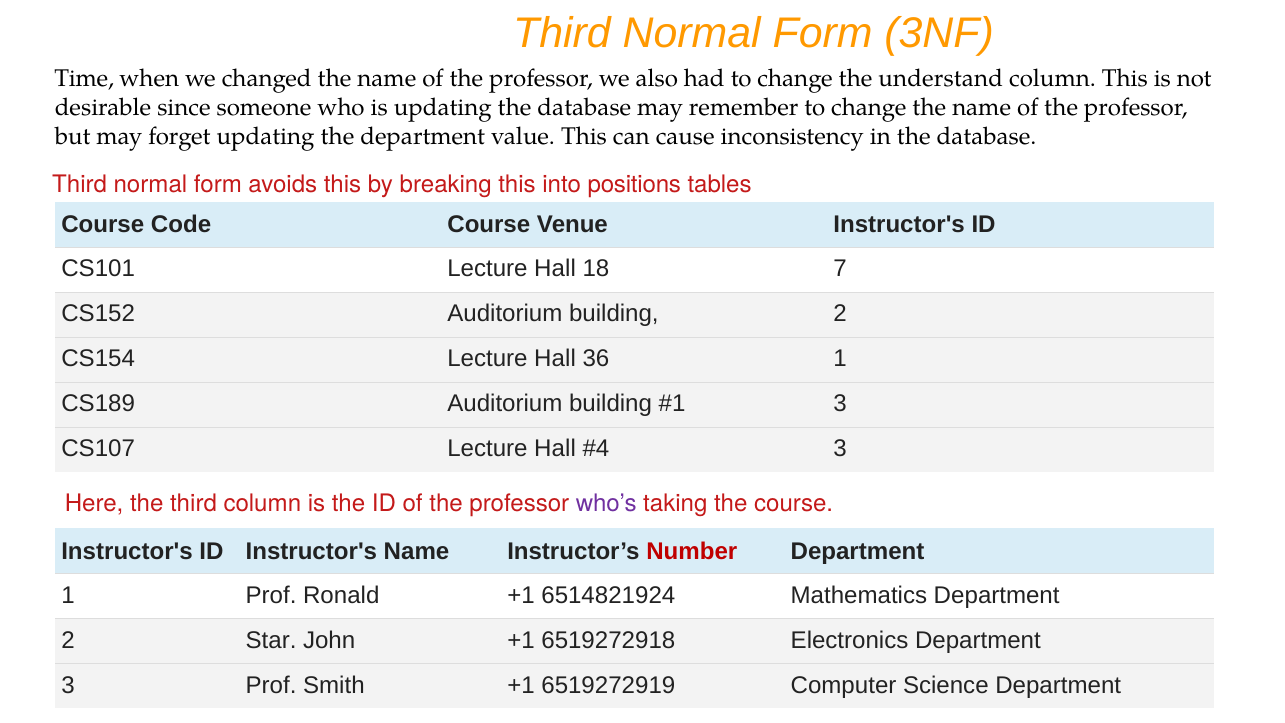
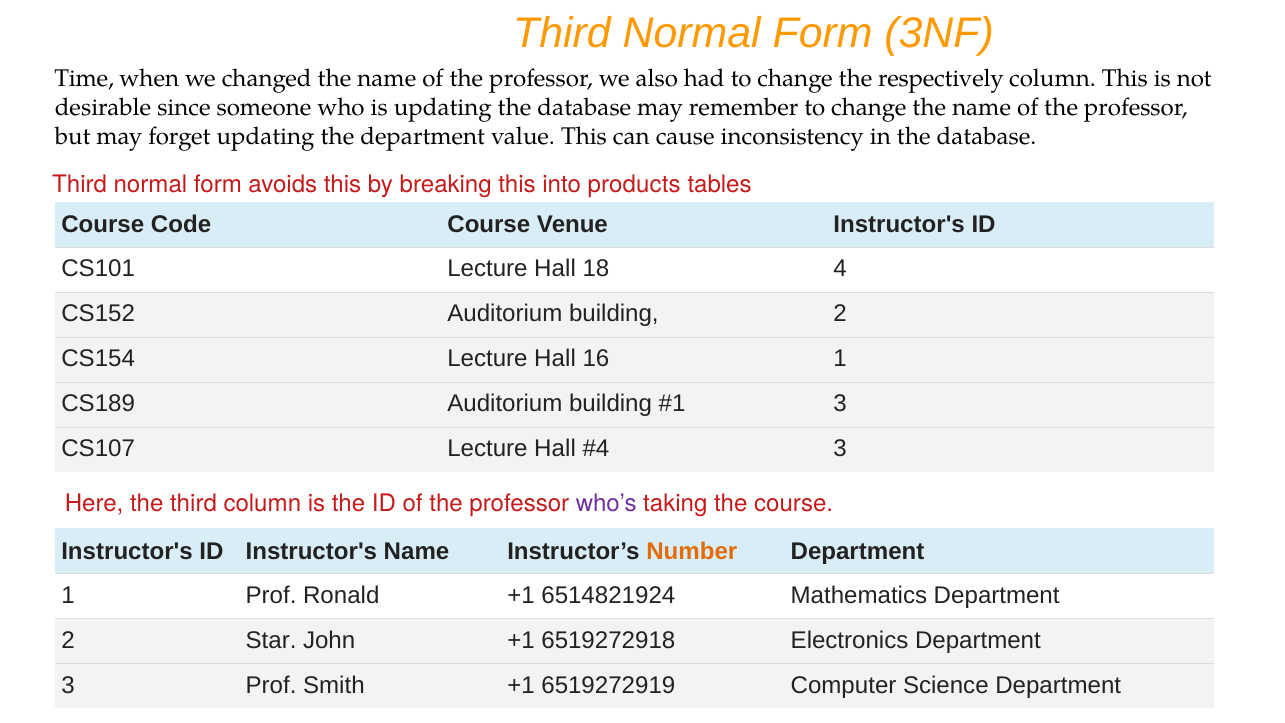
understand: understand -> respectively (941, 79)
positions: positions -> products (634, 185)
7: 7 -> 4 (840, 269)
36: 36 -> 16 (596, 359)
Number colour: red -> orange (692, 551)
